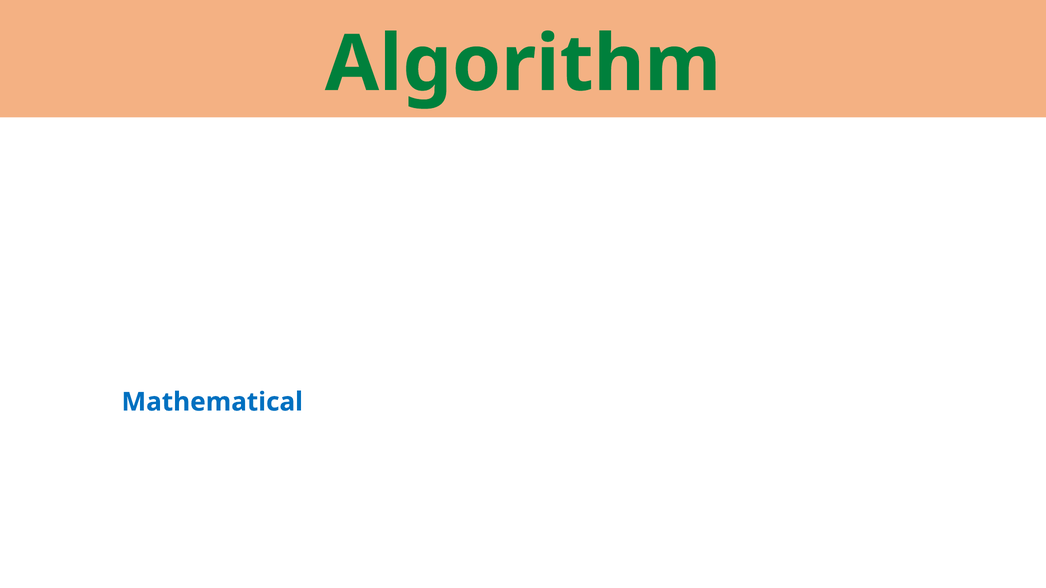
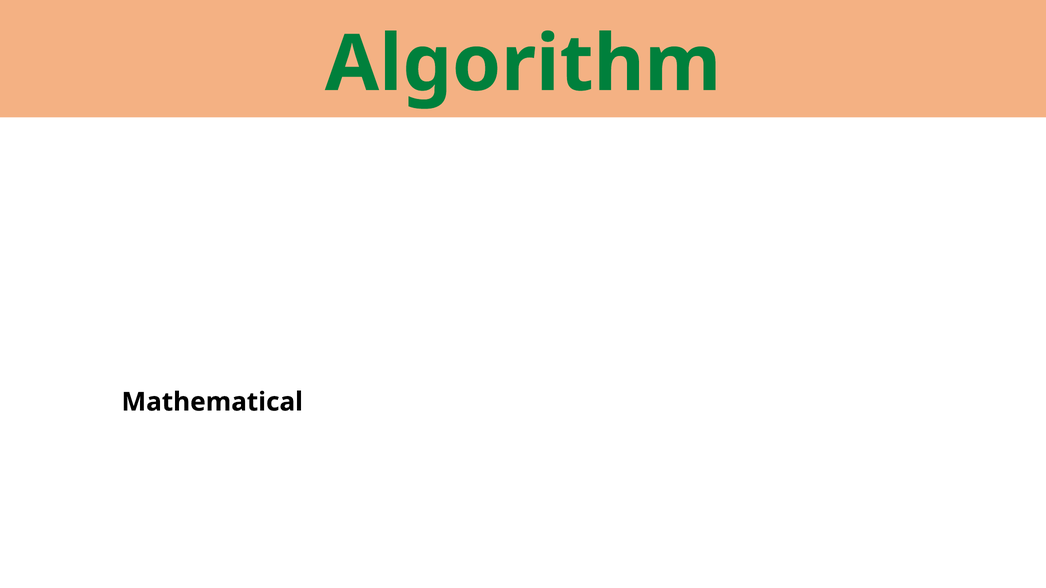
Mathematical colour: blue -> black (212, 402)
